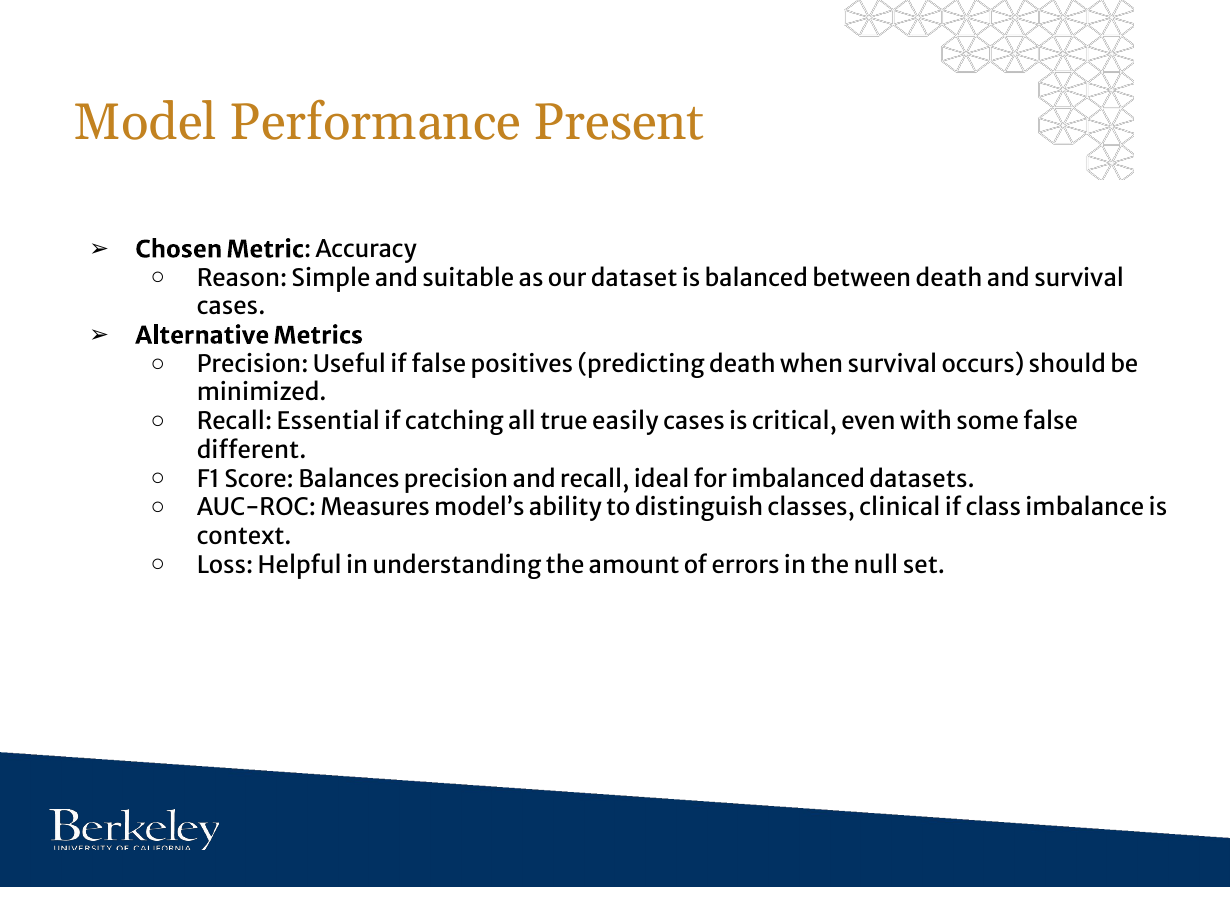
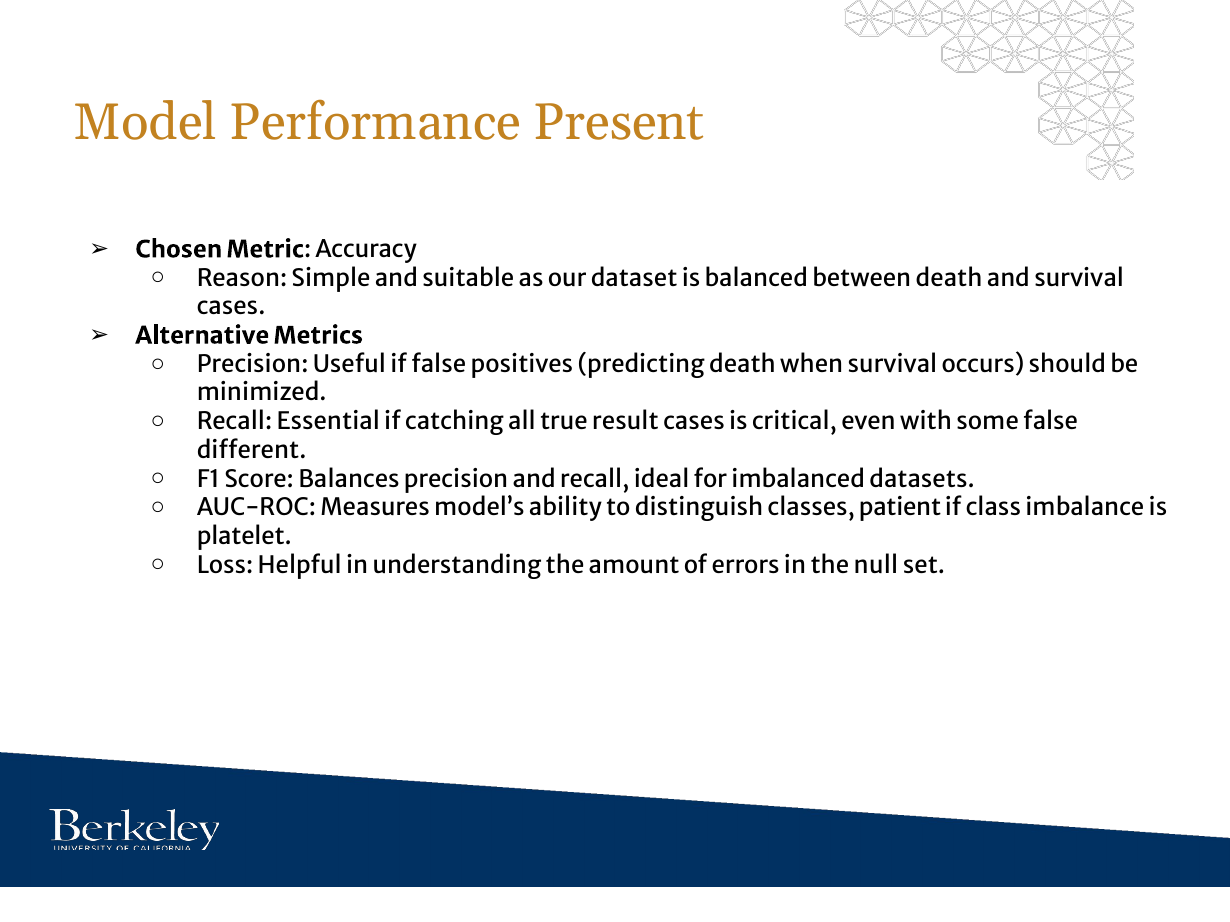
easily: easily -> result (625, 422)
clinical: clinical -> patient (900, 508)
context: context -> platelet (244, 537)
